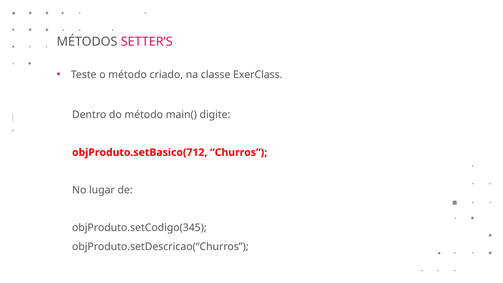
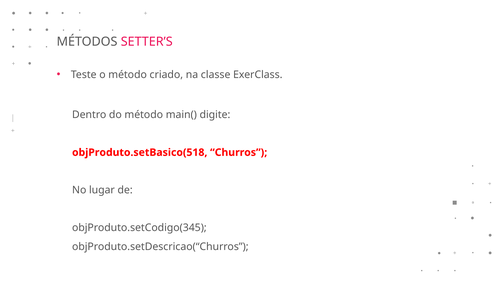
objProduto.setBasico(712: objProduto.setBasico(712 -> objProduto.setBasico(518 (140, 153)
